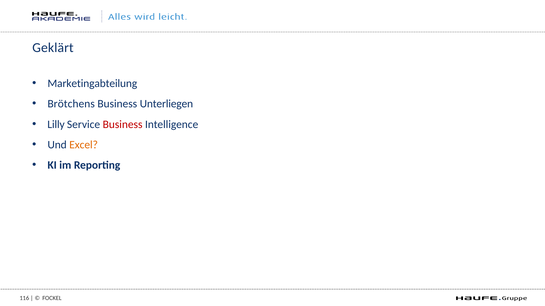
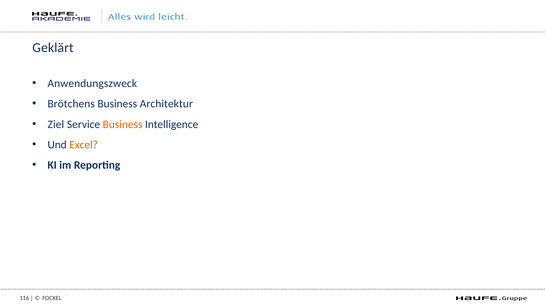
Marketingabteilung: Marketingabteilung -> Anwendungszweck (92, 84)
Unterliegen: Unterliegen -> Architektur (166, 104)
Lilly: Lilly -> Ziel (56, 124)
Business colour: red -> orange (123, 124)
